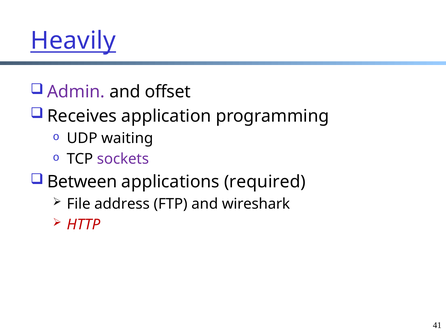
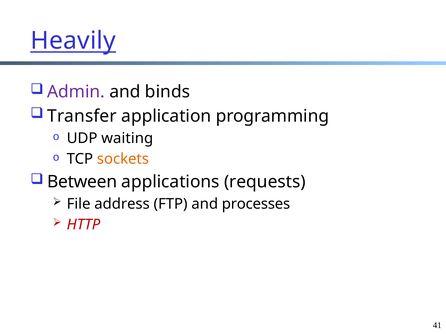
offset: offset -> binds (168, 92)
Receives: Receives -> Transfer (82, 116)
sockets colour: purple -> orange (123, 159)
required: required -> requests (265, 182)
wireshark: wireshark -> processes (256, 204)
